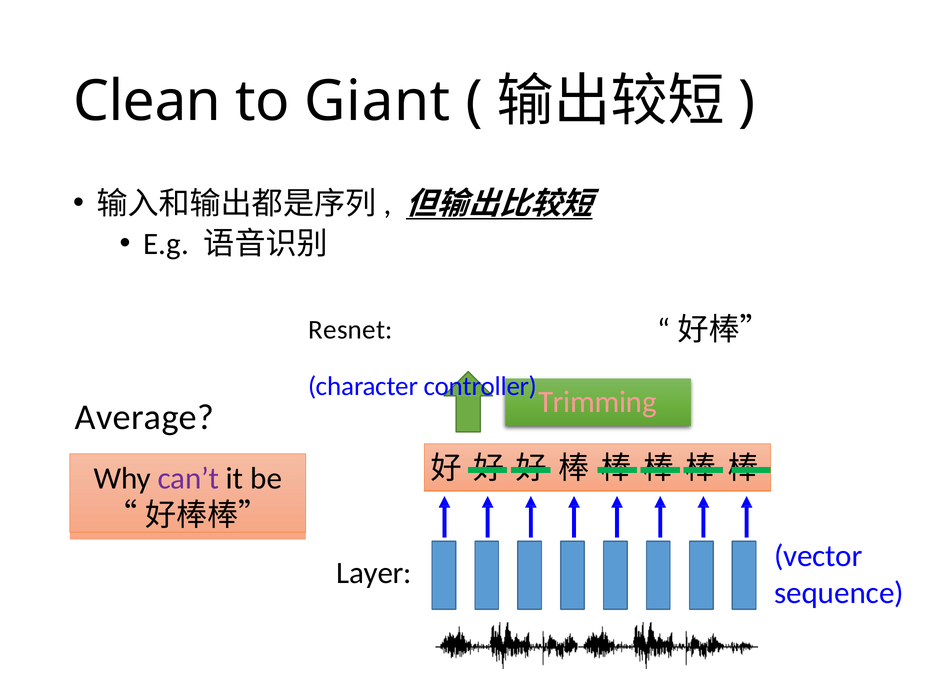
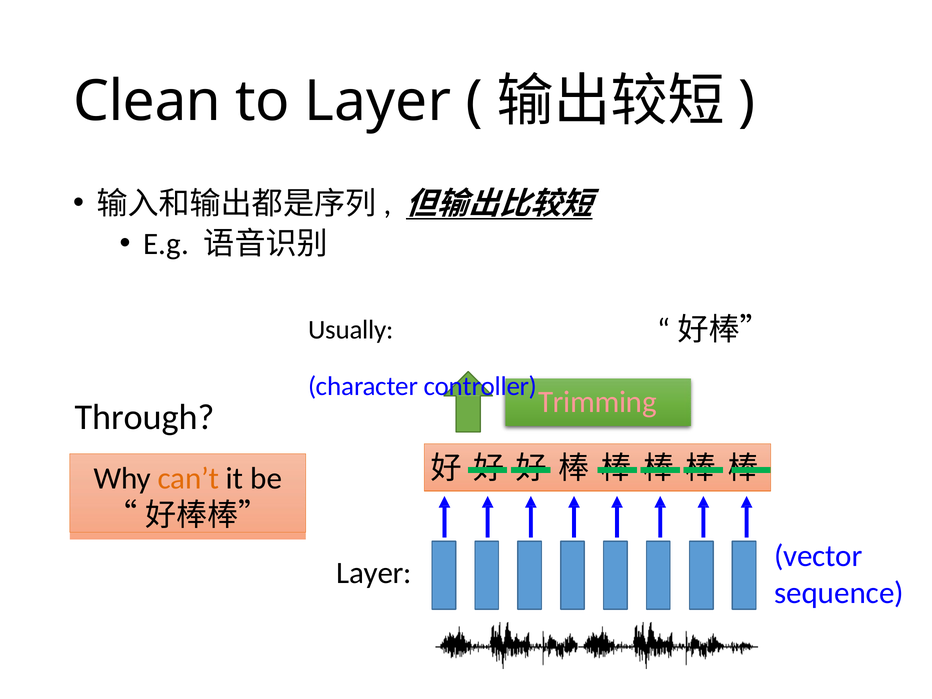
to Giant: Giant -> Layer (378, 102)
Resnet: Resnet -> Usually (351, 330)
Average: Average -> Through (145, 417)
can’t colour: purple -> orange (188, 478)
